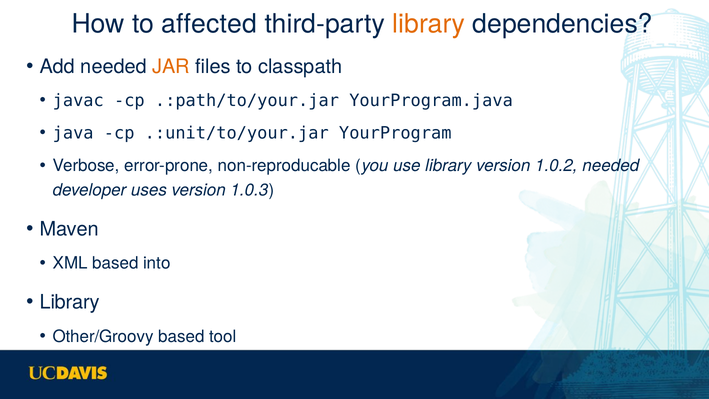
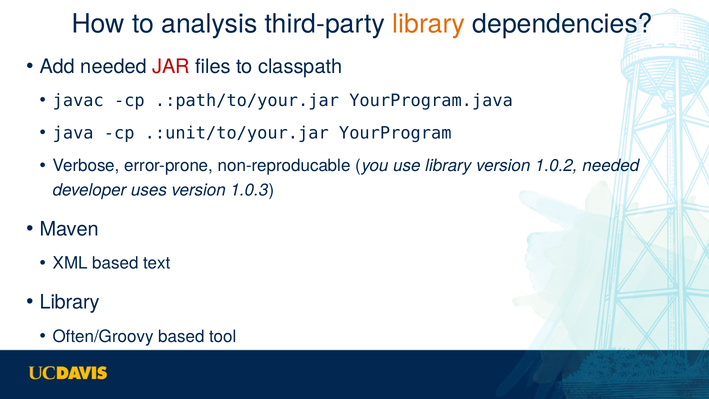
affected: affected -> analysis (209, 24)
JAR colour: orange -> red (171, 66)
into: into -> text (157, 263)
Other/Groovy: Other/Groovy -> Often/Groovy (103, 336)
